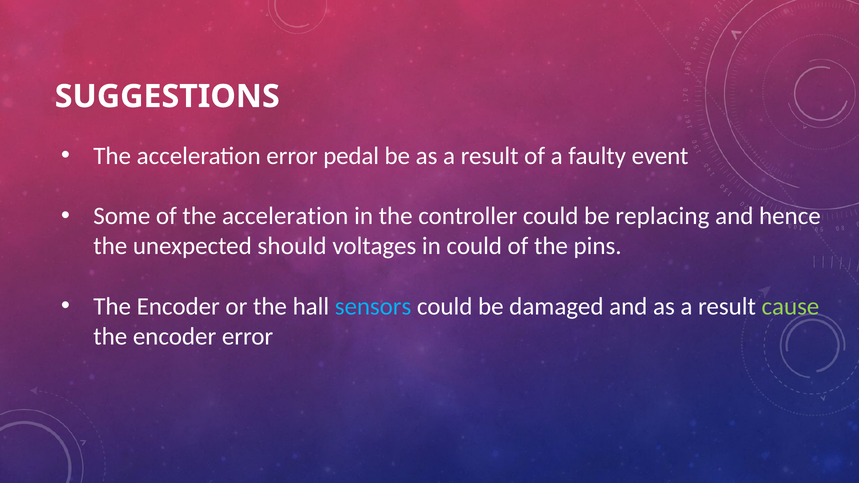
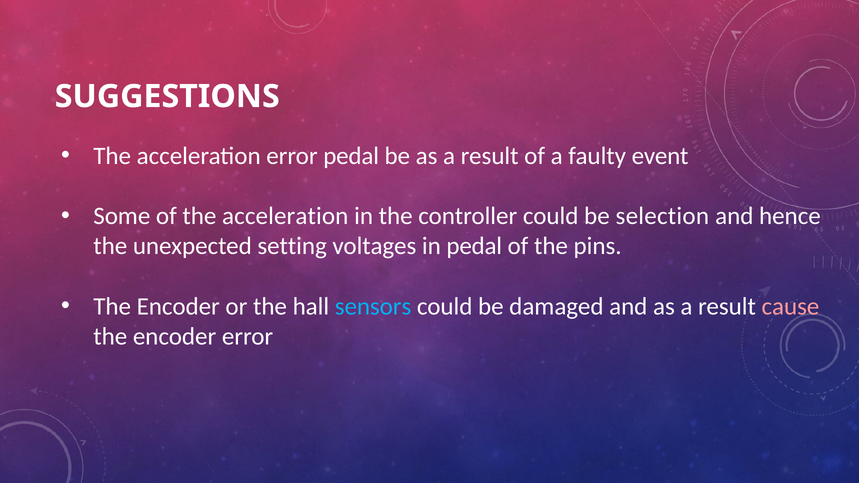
replacing: replacing -> selection (662, 216)
should: should -> setting (292, 246)
in could: could -> pedal (474, 246)
cause colour: light green -> pink (790, 306)
